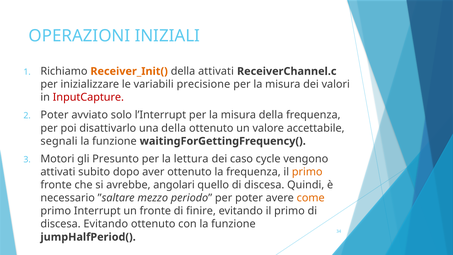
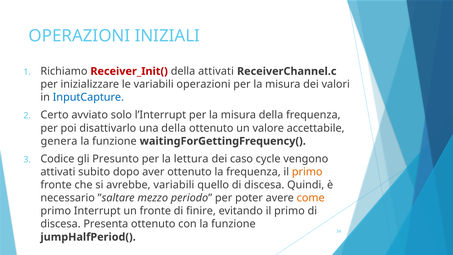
Receiver_Init( colour: orange -> red (129, 71)
variabili precisione: precisione -> operazioni (203, 84)
InputCapture colour: red -> blue (88, 97)
Poter: Poter -> Certo (55, 115)
segnali: segnali -> genera (59, 141)
Motori: Motori -> Codice (57, 159)
avrebbe angolari: angolari -> variabili (174, 185)
discesa Evitando: Evitando -> Presenta (106, 224)
